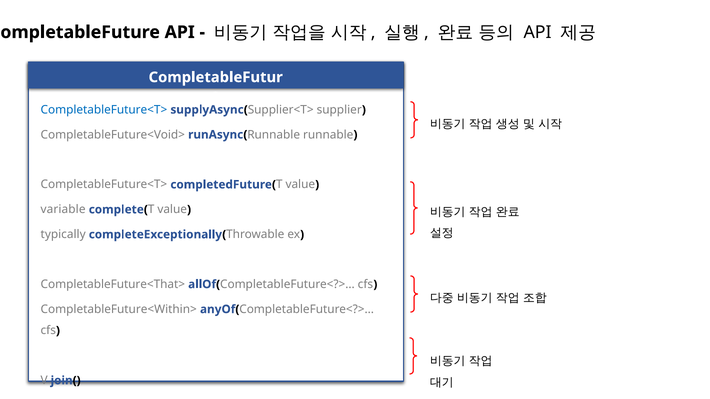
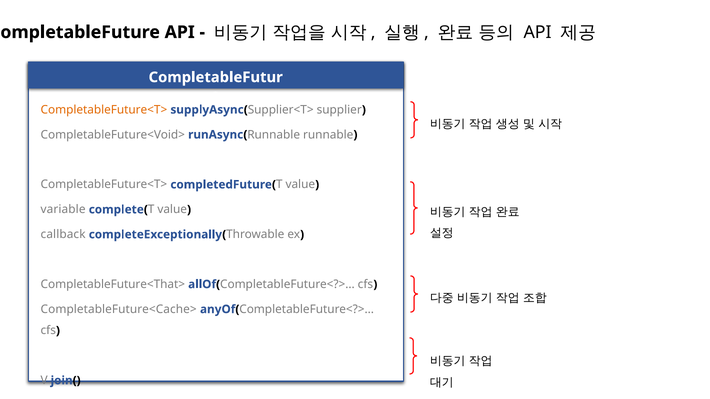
CompletableFuture<T> colour: blue -> orange (104, 110)
typically: typically -> callback (63, 235)
CompletableFuture<Within>: CompletableFuture<Within> -> CompletableFuture<Cache> (119, 310)
